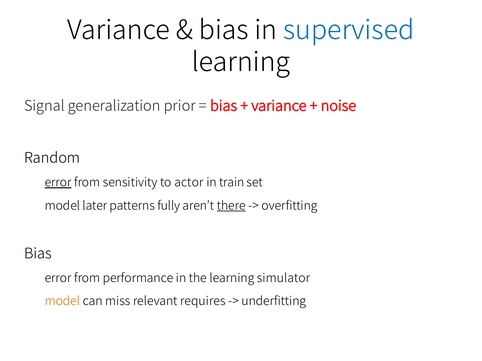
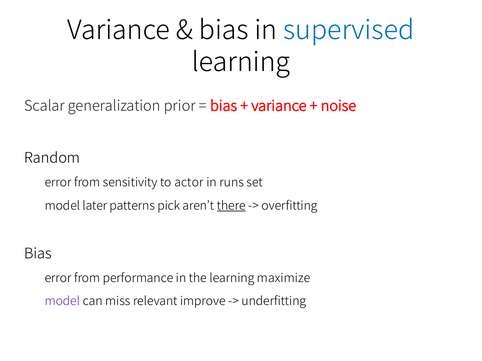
Signal: Signal -> Scalar (44, 106)
error underline: present -> none (58, 183)
train: train -> runs (232, 183)
fully: fully -> pick (169, 206)
simulator: simulator -> maximize (284, 278)
model colour: orange -> purple (62, 302)
requires: requires -> improve (203, 302)
